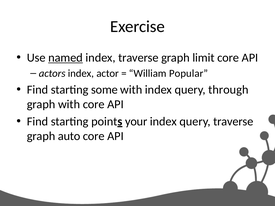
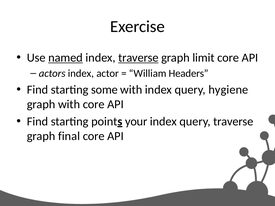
traverse underline: none -> present (138, 58)
Popular: Popular -> Headers (189, 73)
through: through -> hygiene (228, 90)
auto: auto -> final (69, 136)
